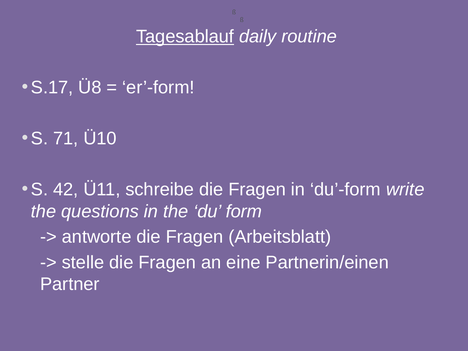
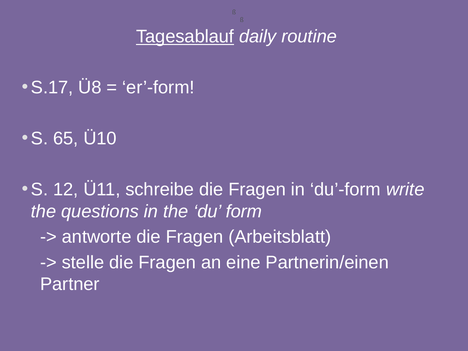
71: 71 -> 65 (66, 139)
42: 42 -> 12 (66, 190)
